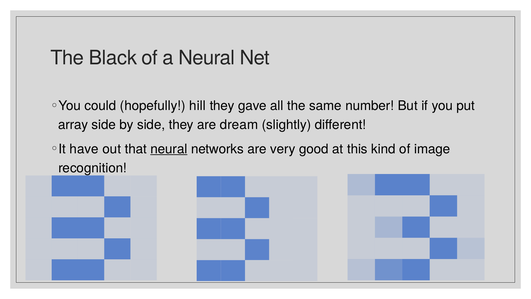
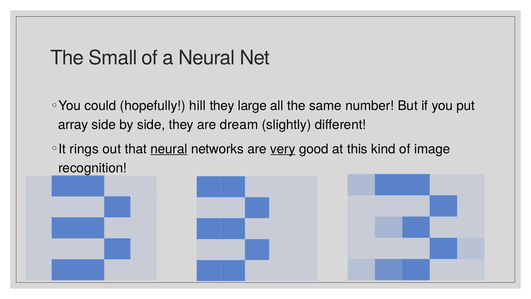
Black: Black -> Small (113, 58)
gave: gave -> large (252, 106)
have: have -> rings (84, 149)
very underline: none -> present (283, 149)
